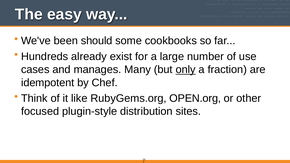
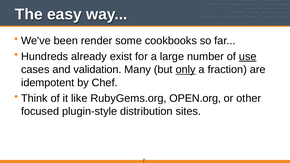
should: should -> render (97, 41)
use underline: none -> present (248, 57)
manages: manages -> validation (98, 70)
